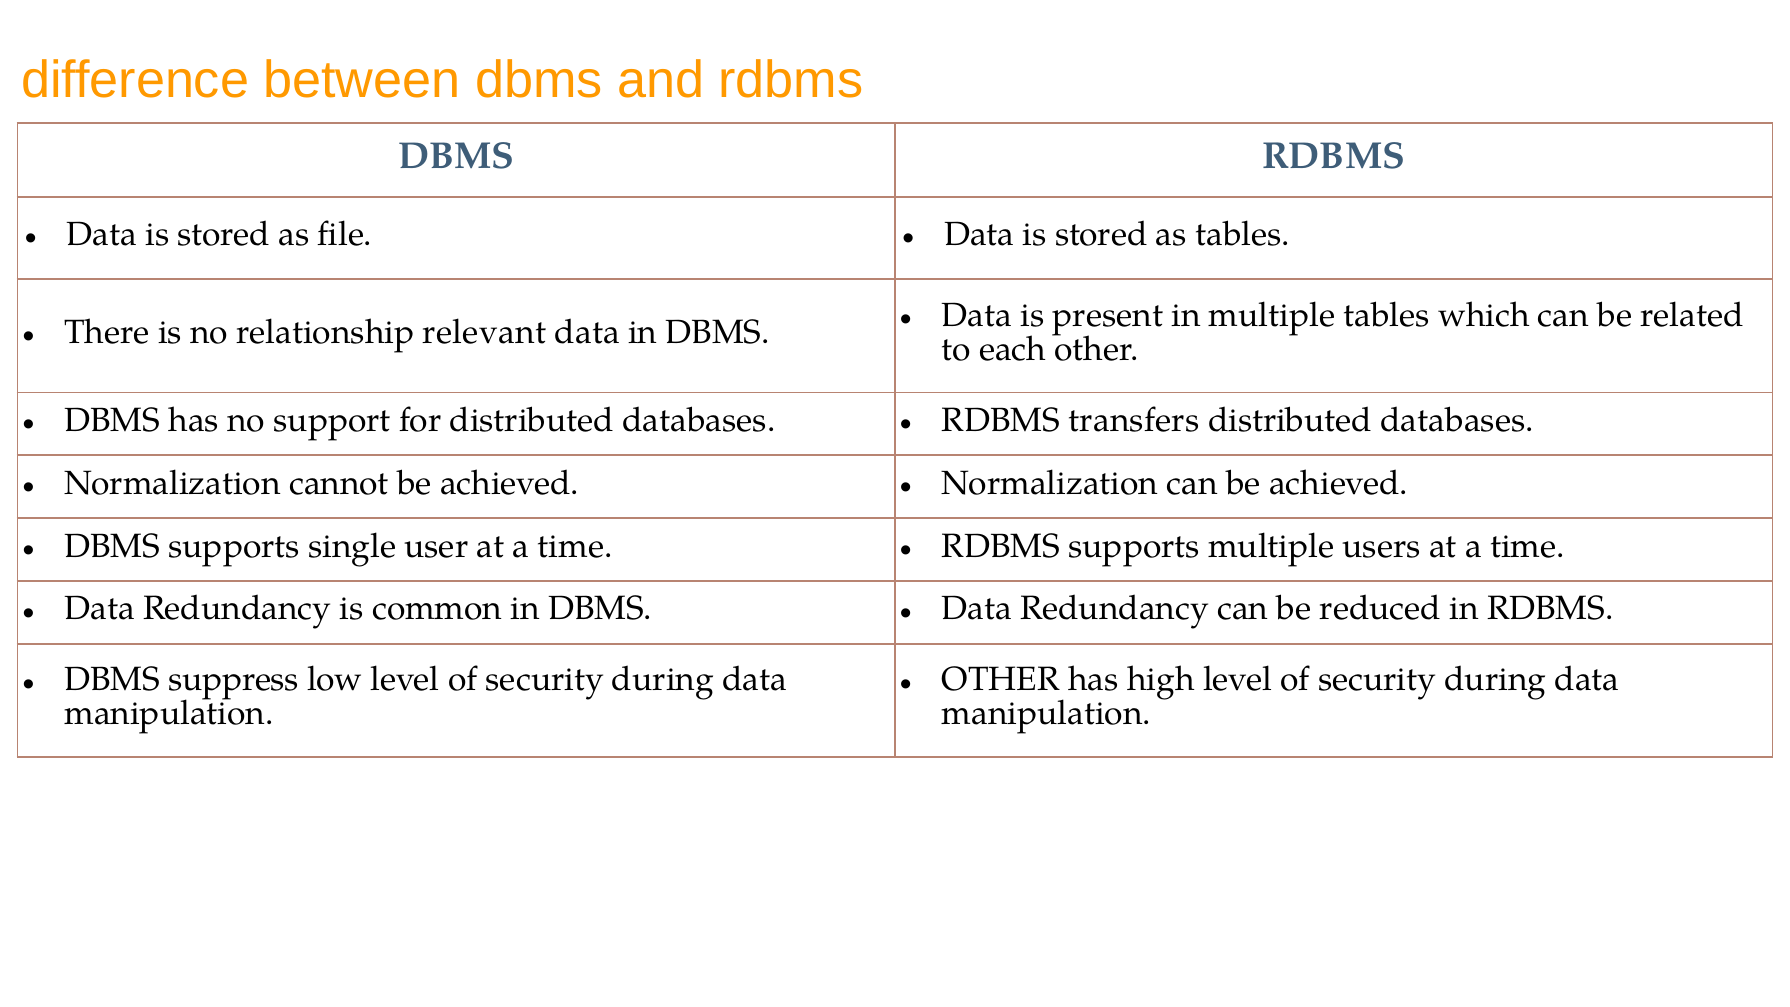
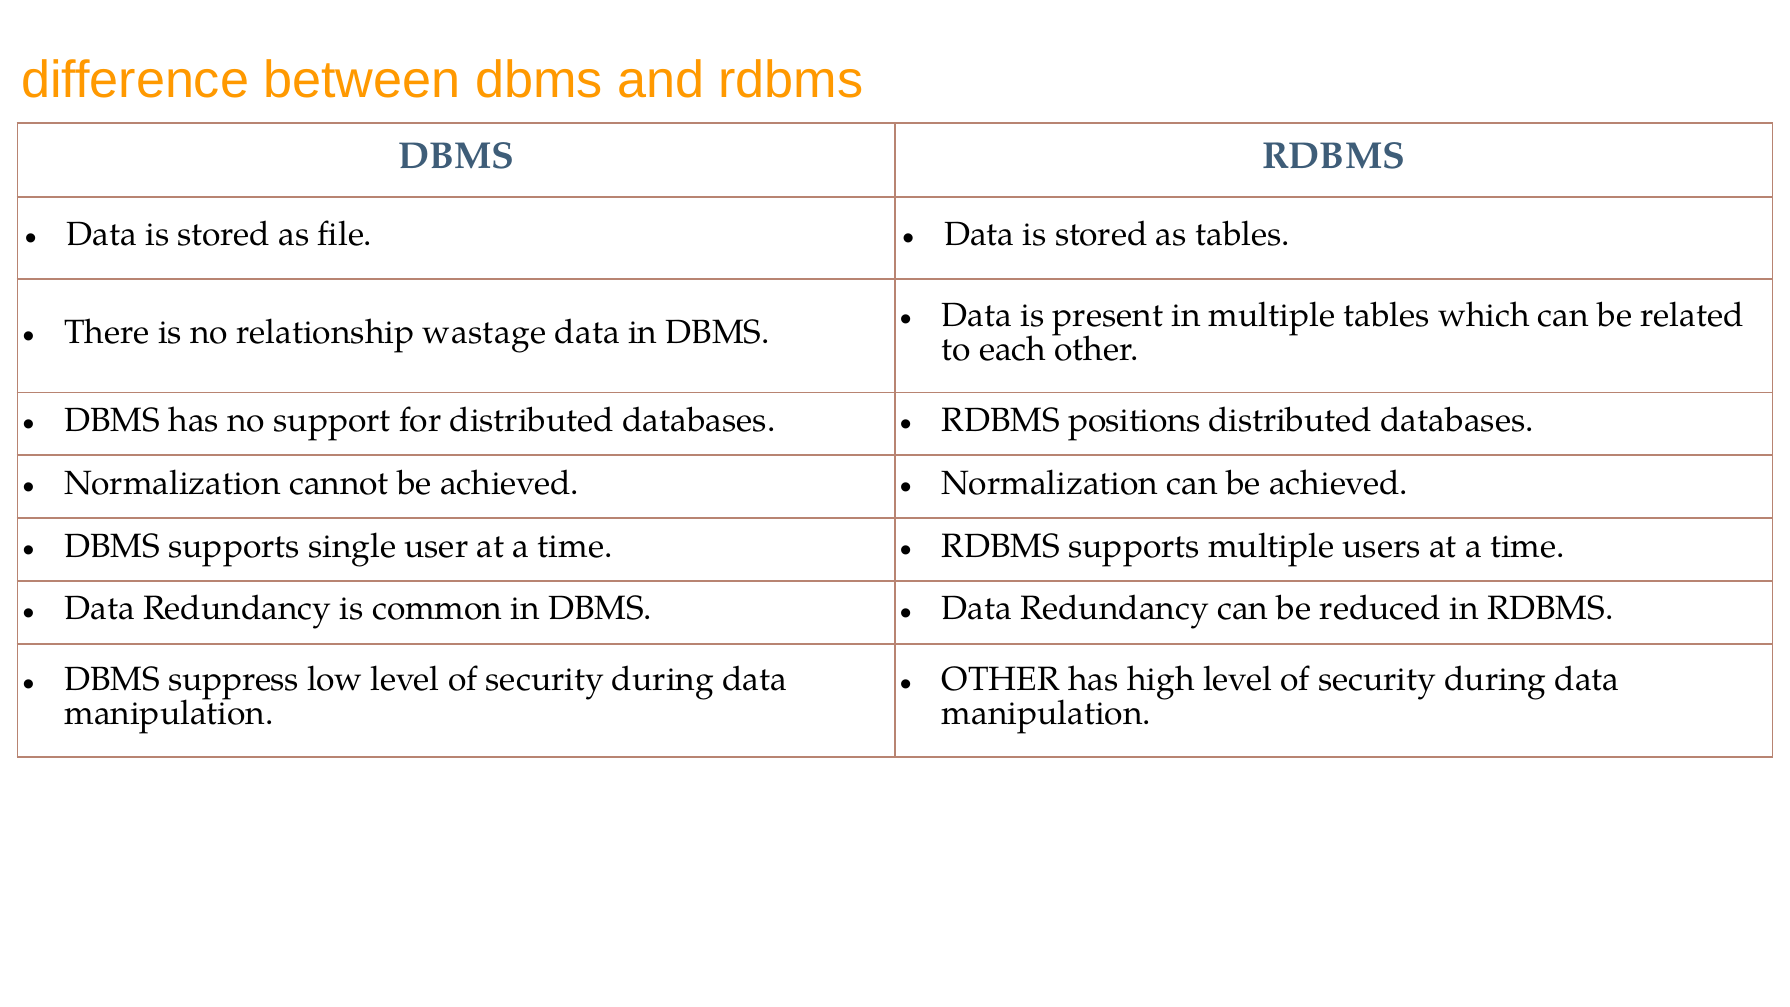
relevant: relevant -> wastage (485, 332)
transfers: transfers -> positions (1134, 420)
